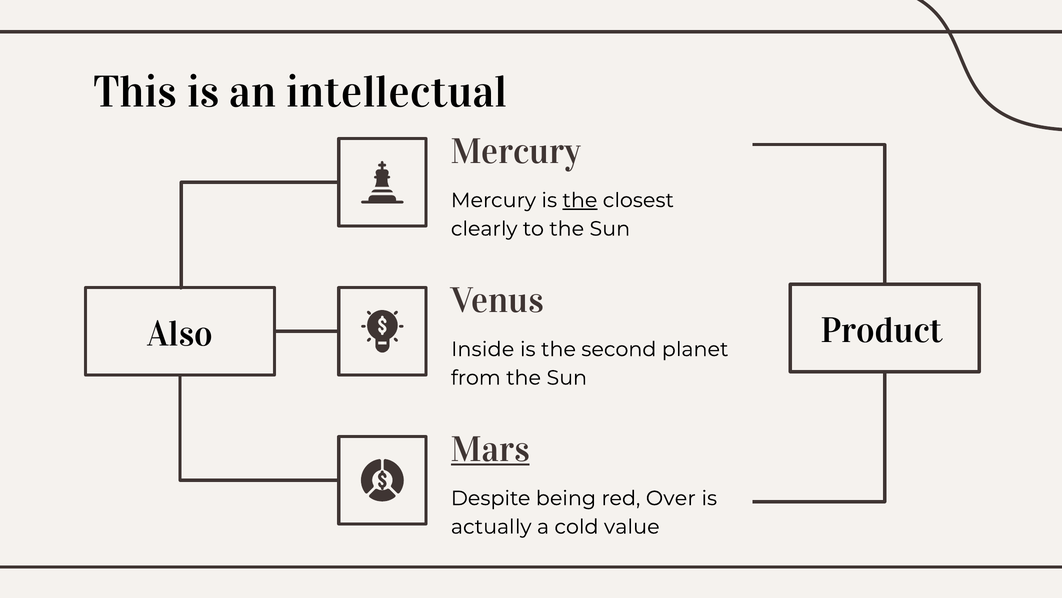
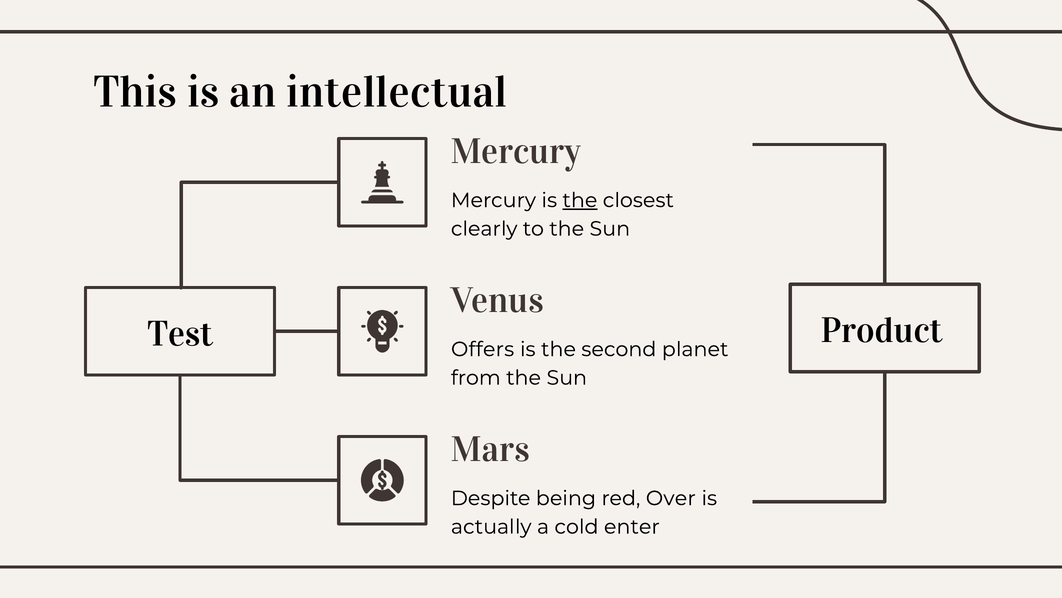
Also: Also -> Test (180, 334)
Inside: Inside -> Offers (483, 349)
Mars underline: present -> none (490, 449)
value: value -> enter (632, 526)
